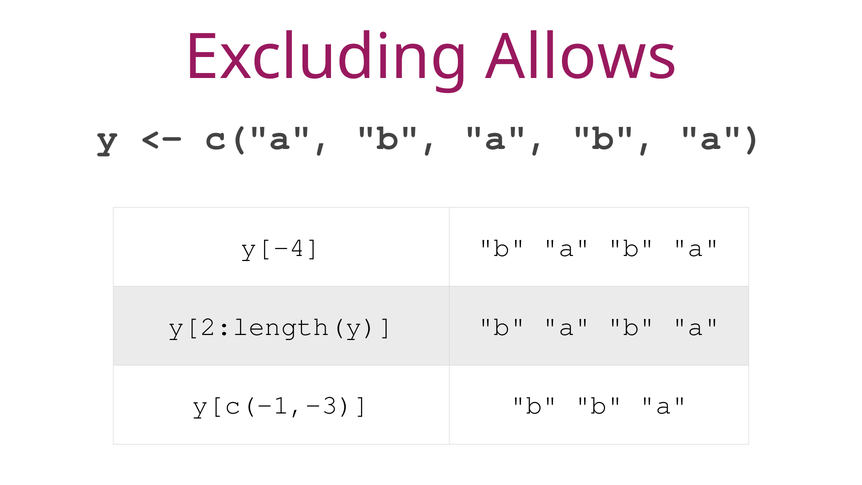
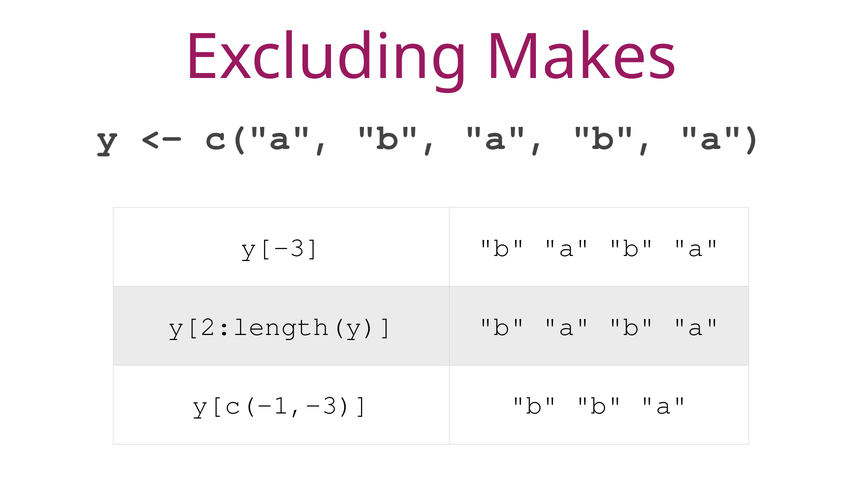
Allows: Allows -> Makes (581, 57)
y[-4: y[-4 -> y[-3 (281, 247)
